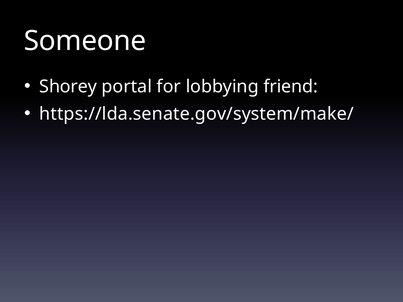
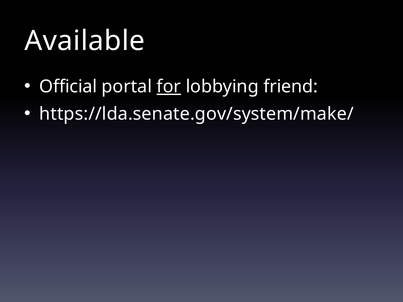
Someone: Someone -> Available (85, 41)
Shorey: Shorey -> Official (68, 87)
for underline: none -> present (169, 87)
